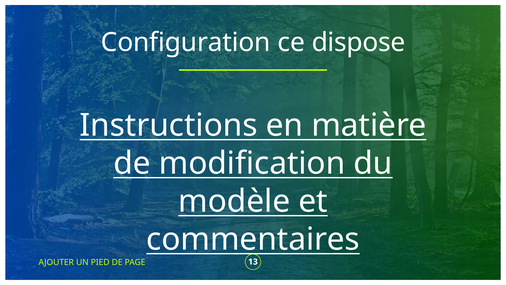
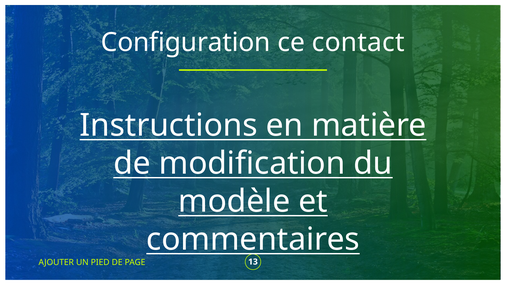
dispose: dispose -> contact (358, 42)
